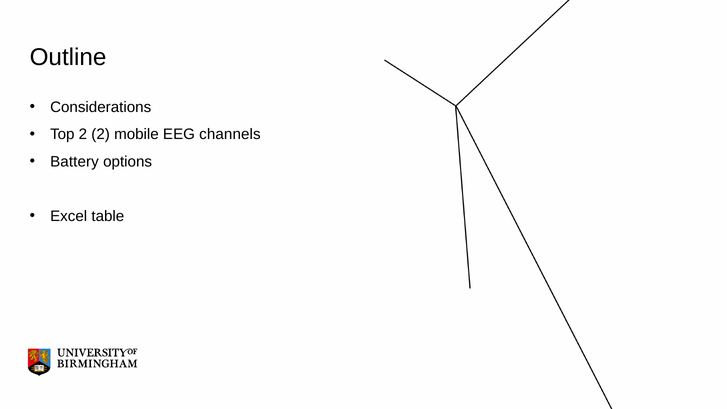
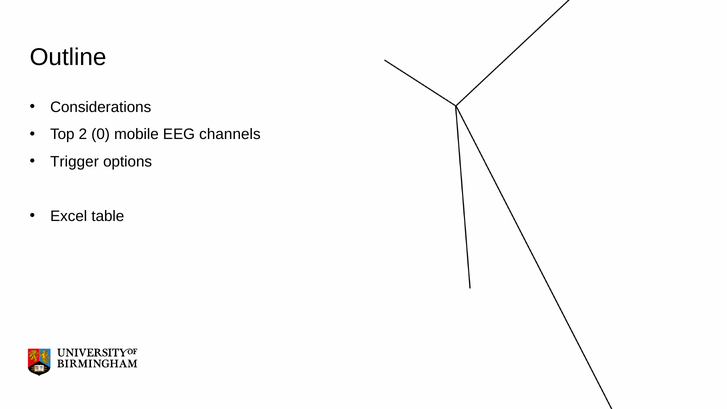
2 2: 2 -> 0 (101, 134)
Battery: Battery -> Trigger (74, 162)
